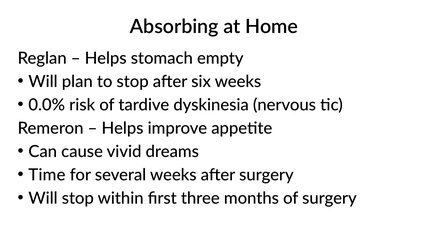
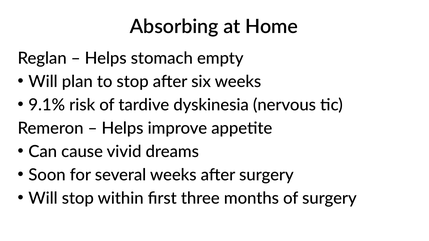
0.0%: 0.0% -> 9.1% (47, 105)
Time: Time -> Soon (47, 175)
